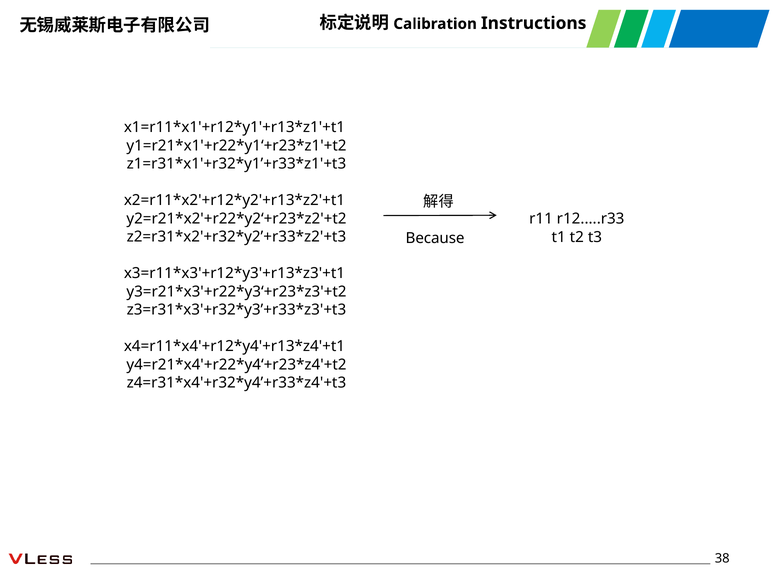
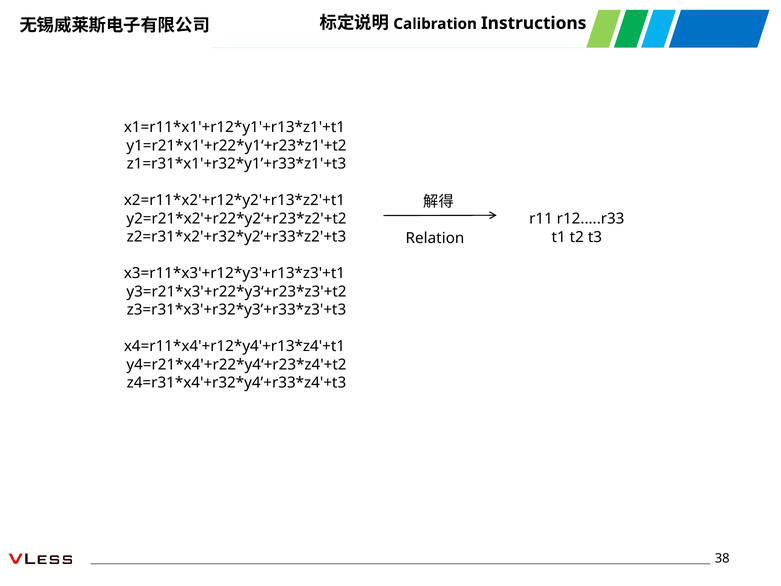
Because: Because -> Relation (435, 238)
